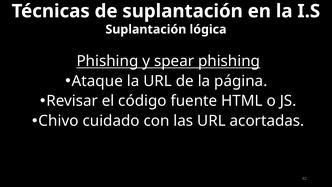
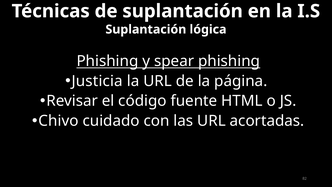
Ataque: Ataque -> Justicia (97, 81)
